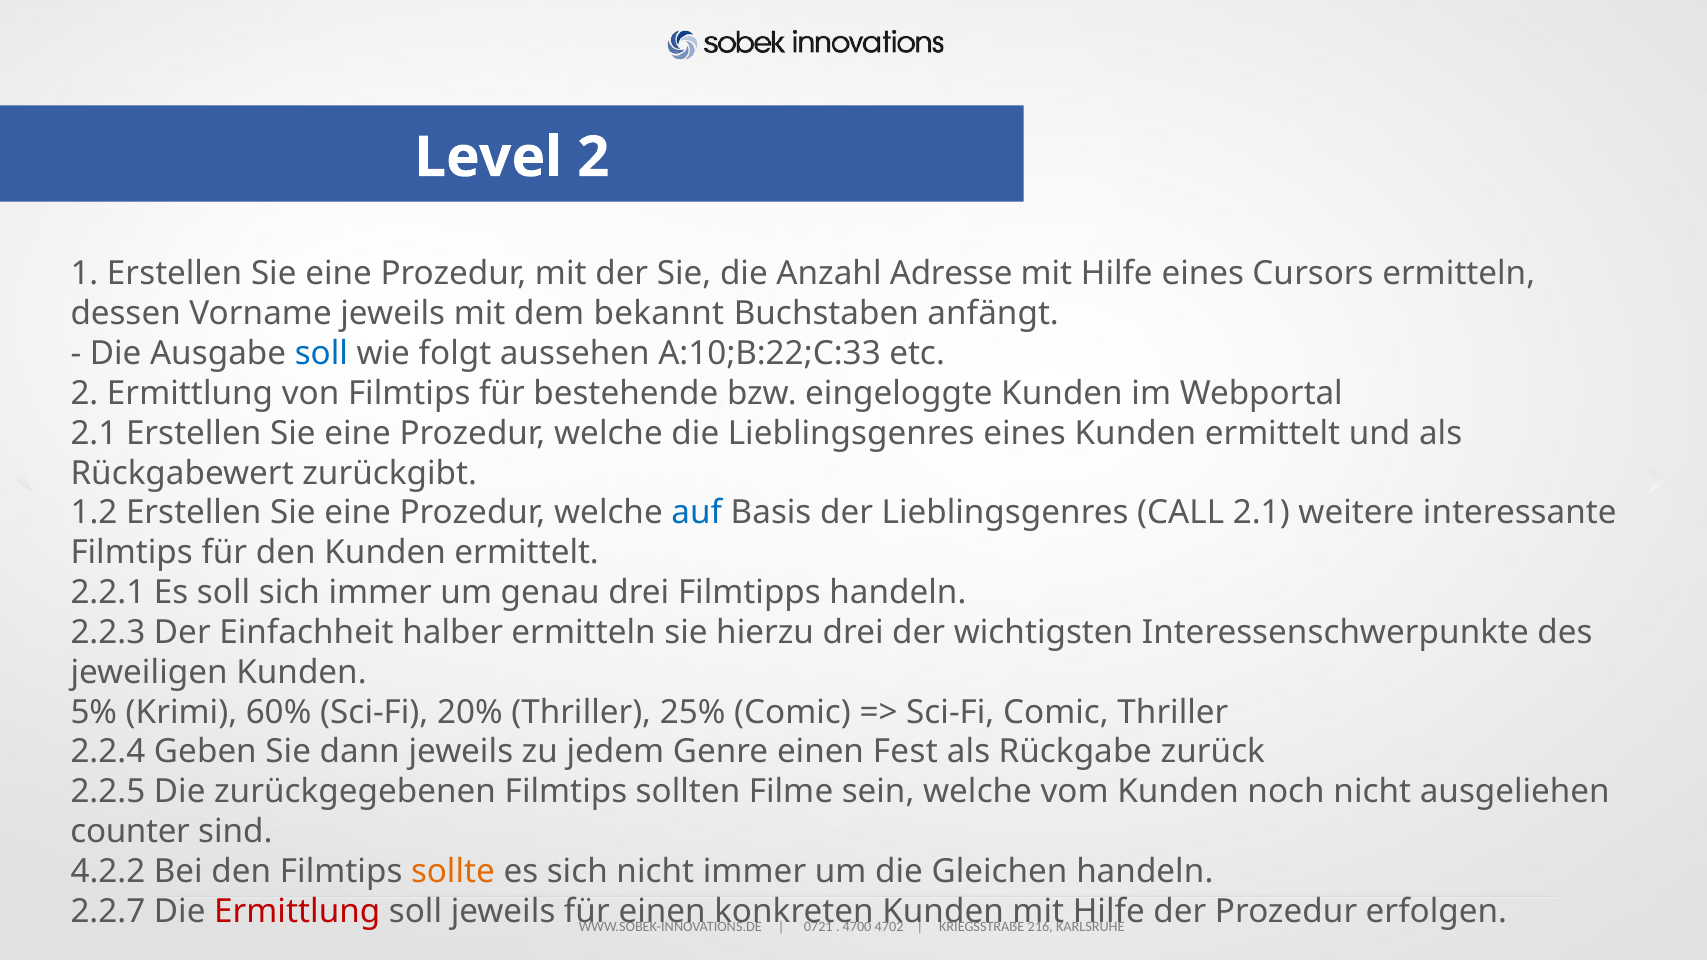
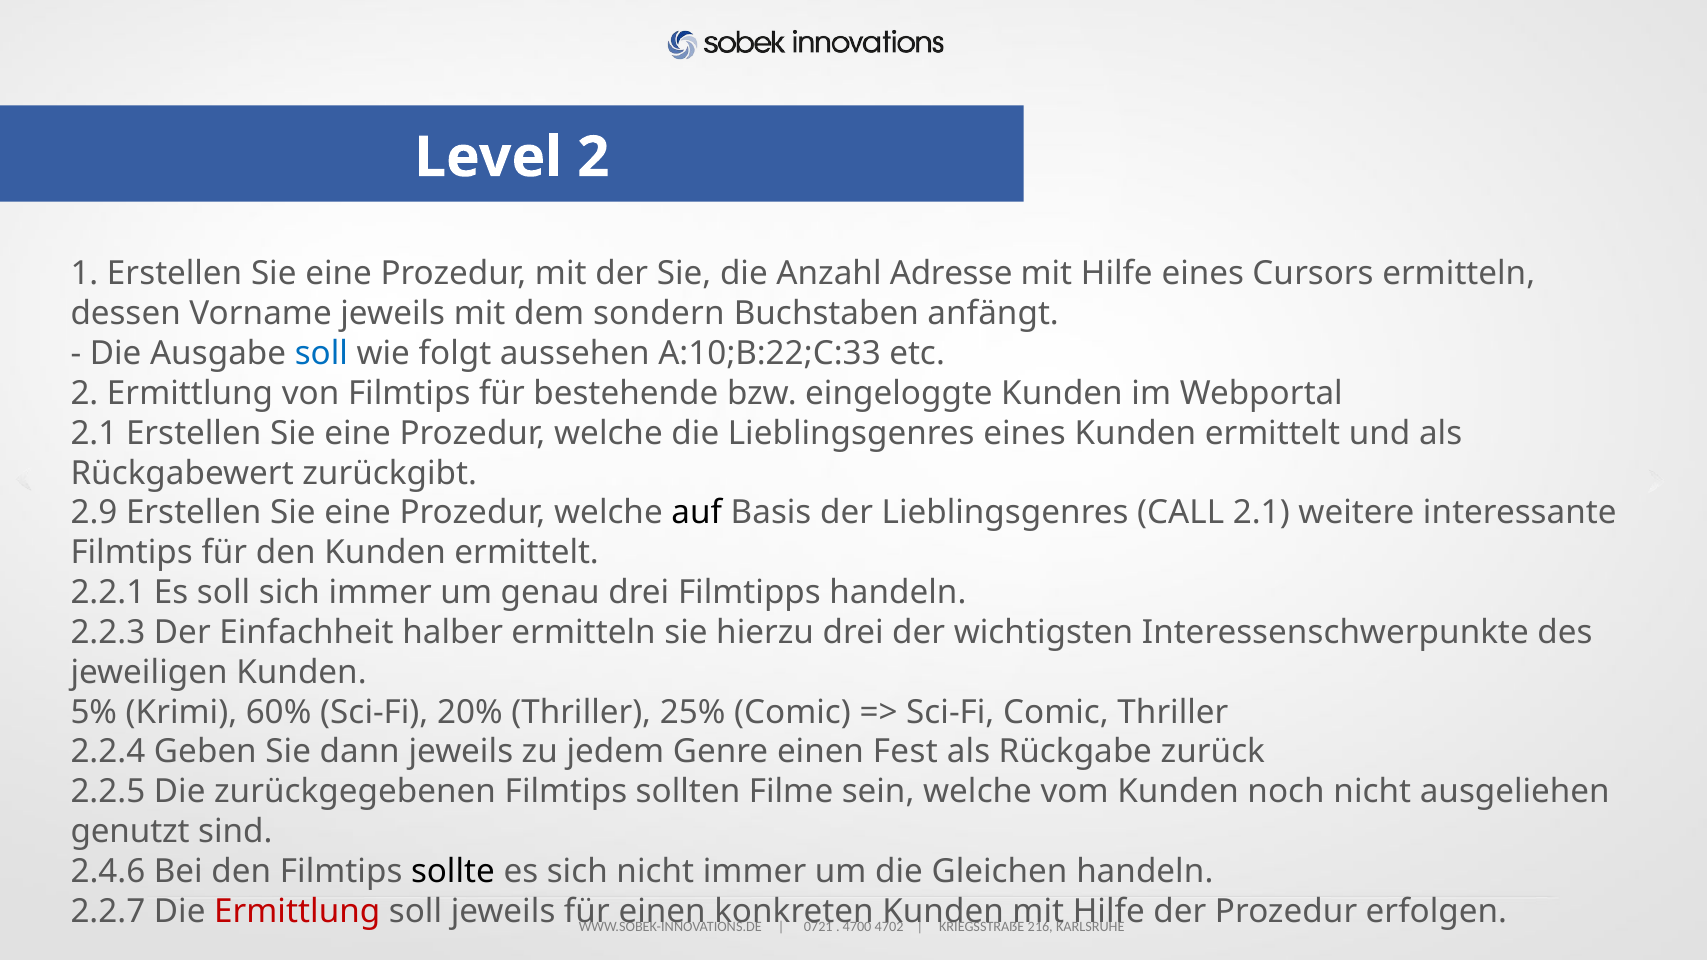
bekannt: bekannt -> sondern (659, 314)
1.2: 1.2 -> 2.9 (94, 513)
auf colour: blue -> black (697, 513)
counter: counter -> genutzt (130, 832)
4.2.2: 4.2.2 -> 2.4.6 (108, 872)
sollte colour: orange -> black (453, 872)
